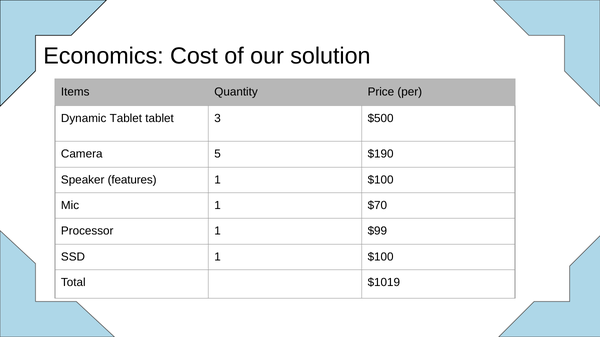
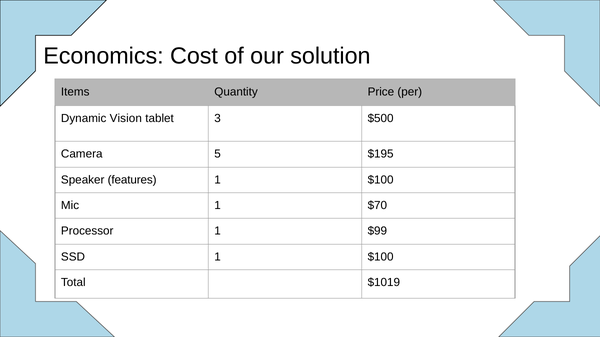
Dynamic Tablet: Tablet -> Vision (126, 119)
$190: $190 -> $195 (381, 154)
